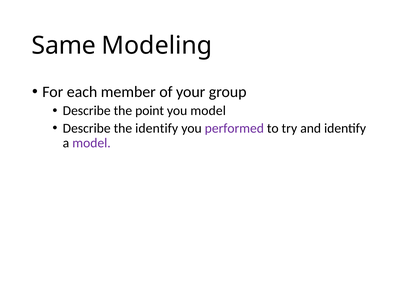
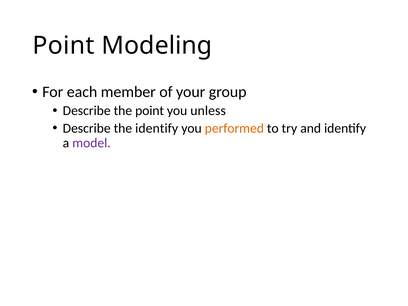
Same: Same -> Point (64, 46)
you model: model -> unless (208, 111)
performed colour: purple -> orange (234, 128)
